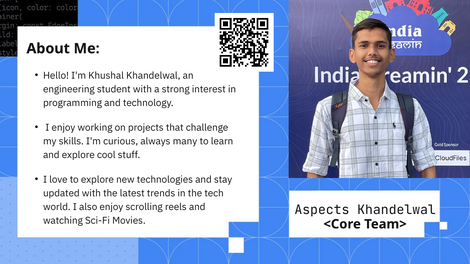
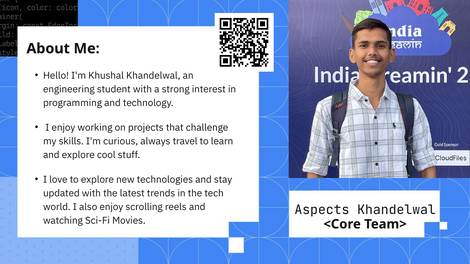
many: many -> travel (185, 142)
